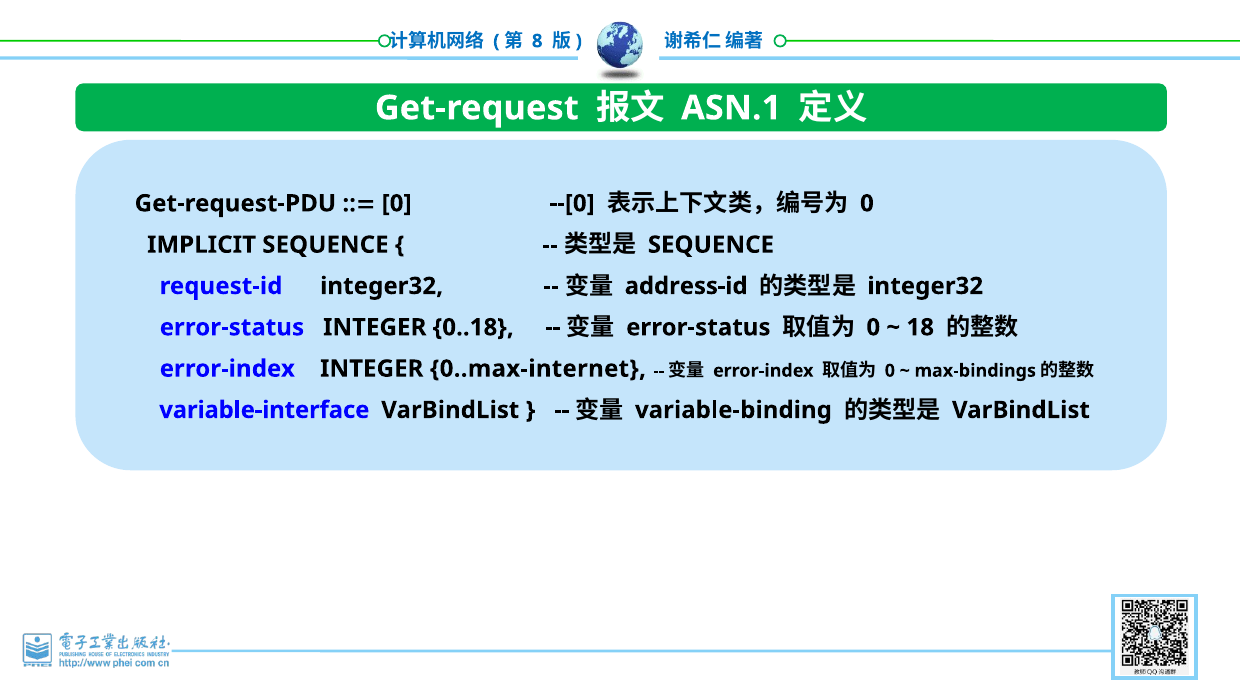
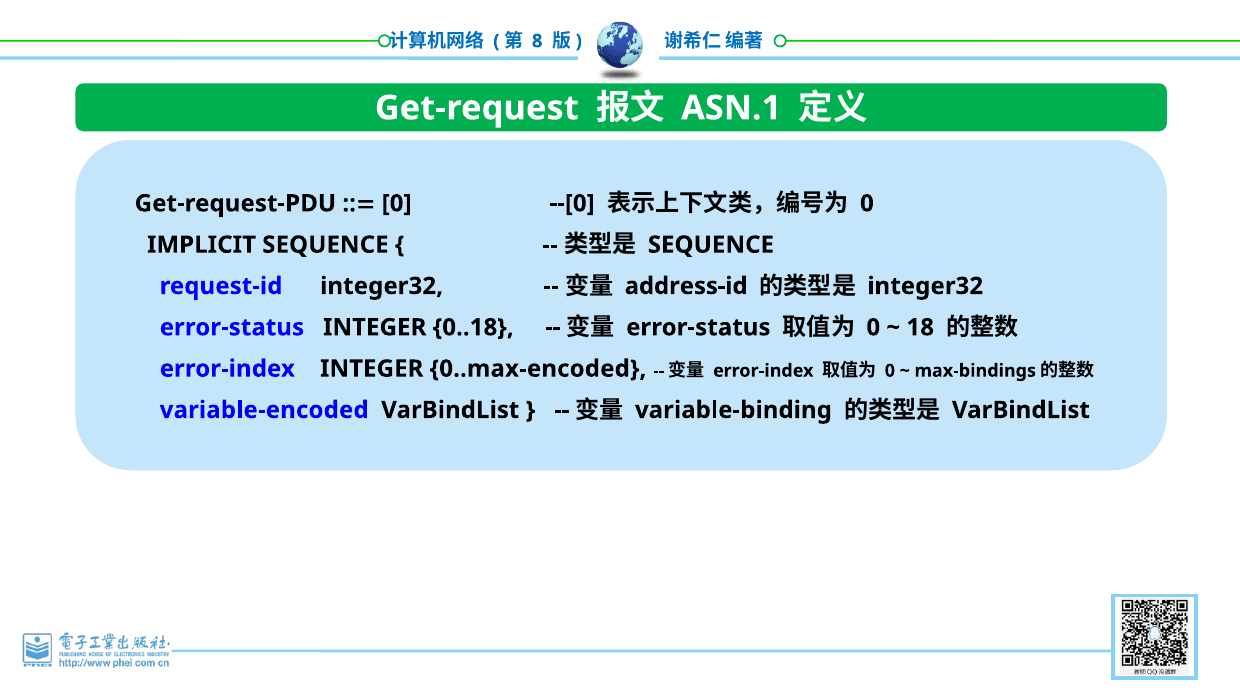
0..max-internet: 0..max-internet -> 0..max-encoded (538, 369)
variable-interface: variable-interface -> variable-encoded (264, 410)
